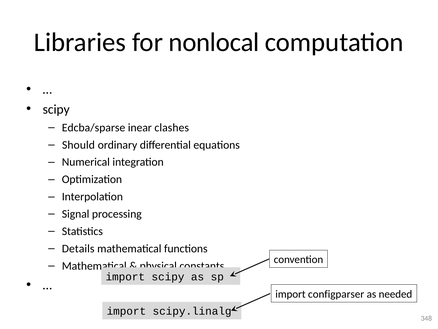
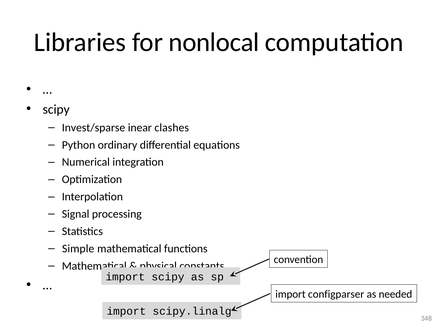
Edcba/sparse: Edcba/sparse -> Invest/sparse (94, 127)
Should: Should -> Python (79, 145)
Details: Details -> Simple (78, 248)
